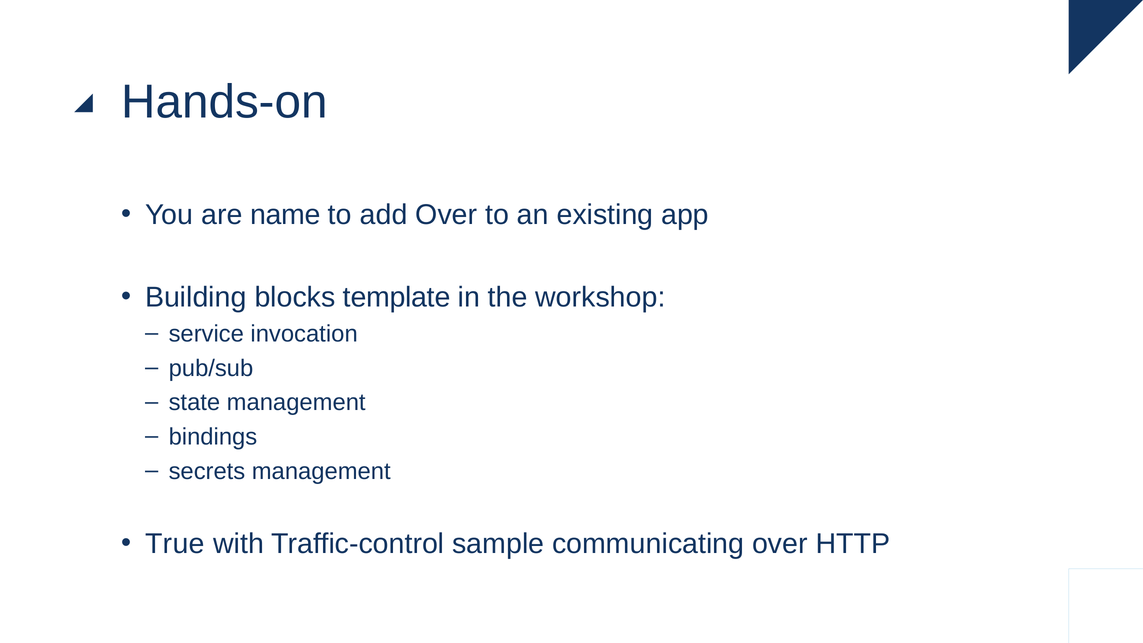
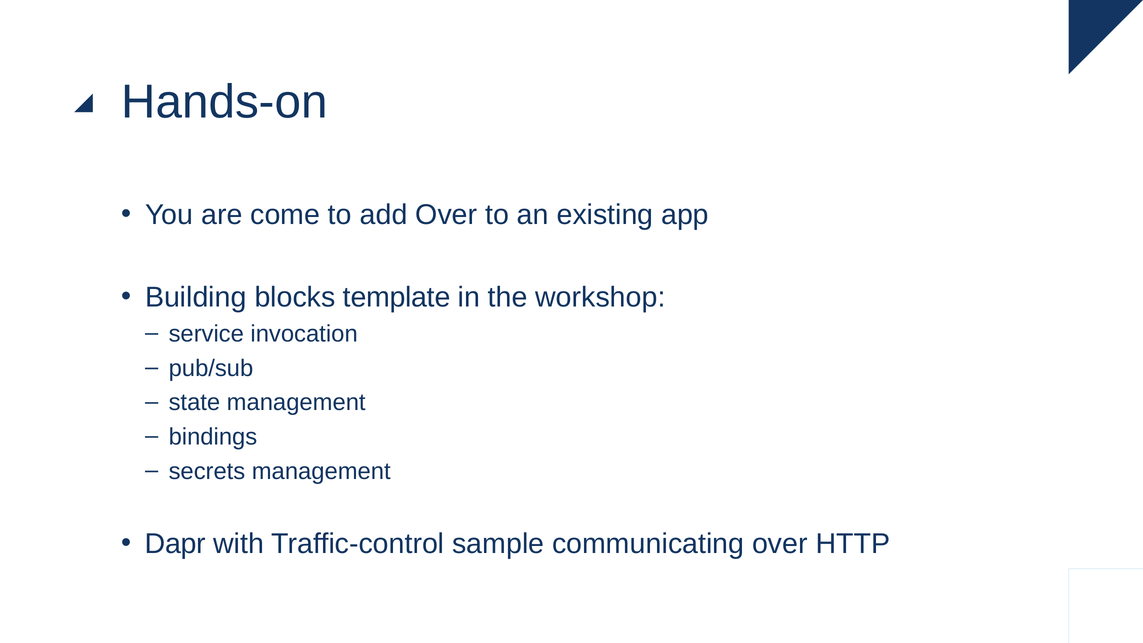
name: name -> come (285, 215)
True: True -> Dapr (175, 544)
